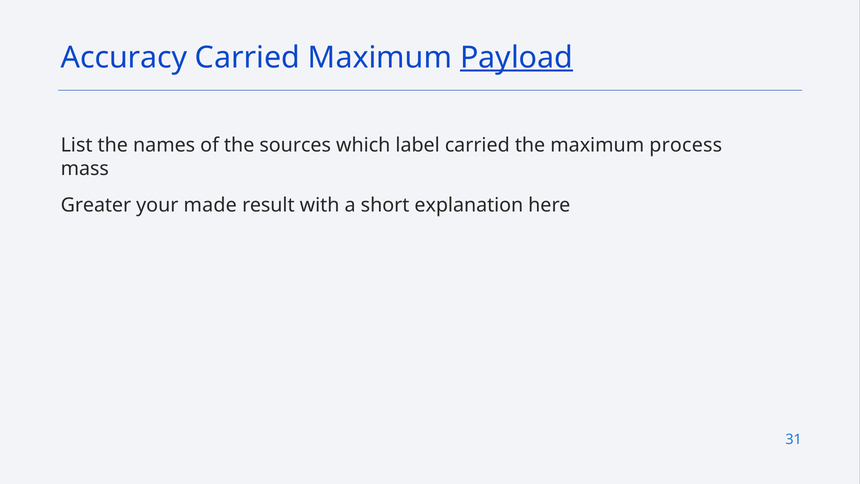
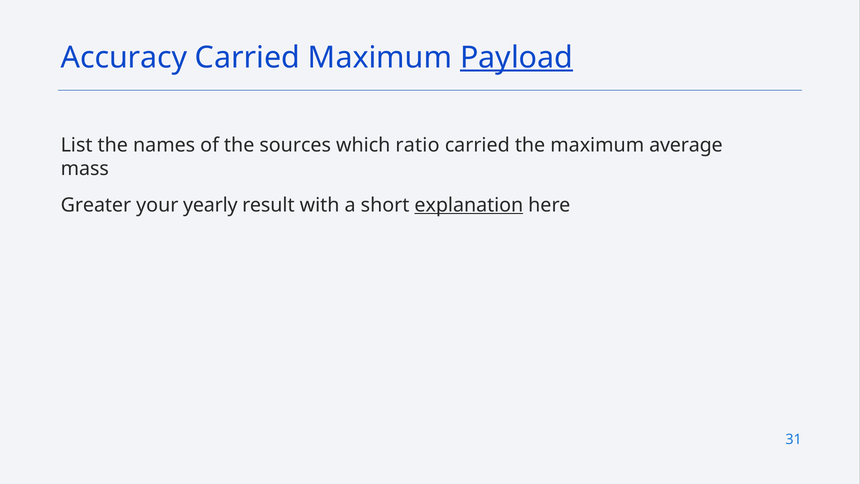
label: label -> ratio (418, 145)
process: process -> average (686, 145)
made: made -> yearly (210, 205)
explanation underline: none -> present (469, 205)
